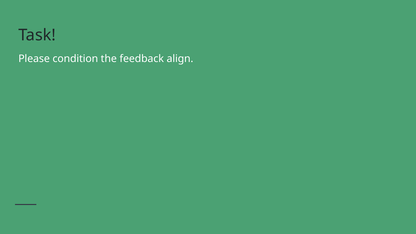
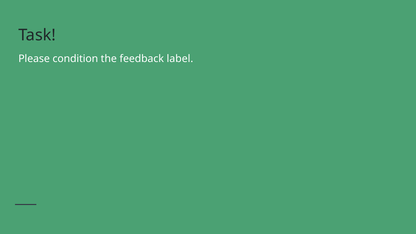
align: align -> label (180, 59)
